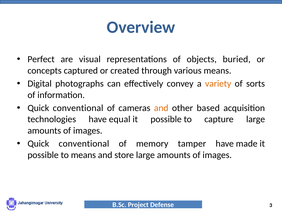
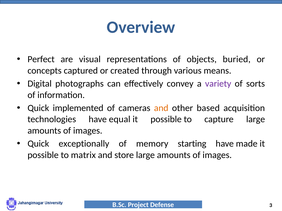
variety colour: orange -> purple (218, 84)
conventional: conventional -> implemented (78, 108)
conventional: conventional -> exceptionally (84, 144)
tamper: tamper -> starting (192, 144)
to means: means -> matrix (83, 155)
